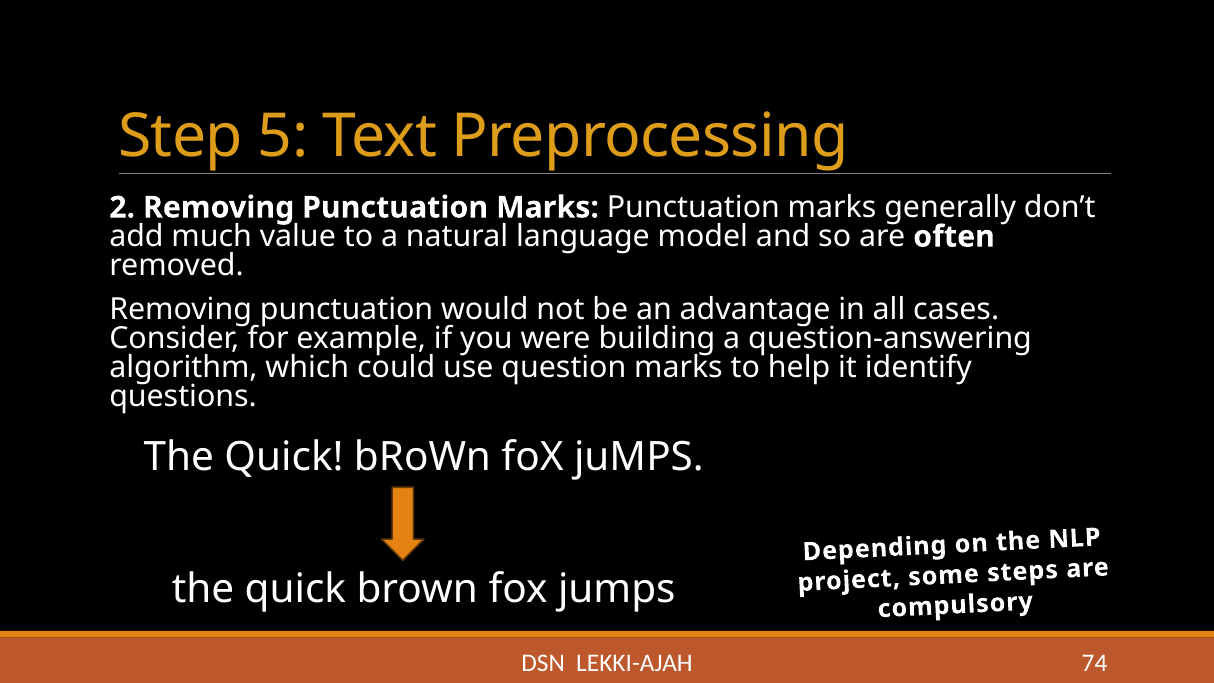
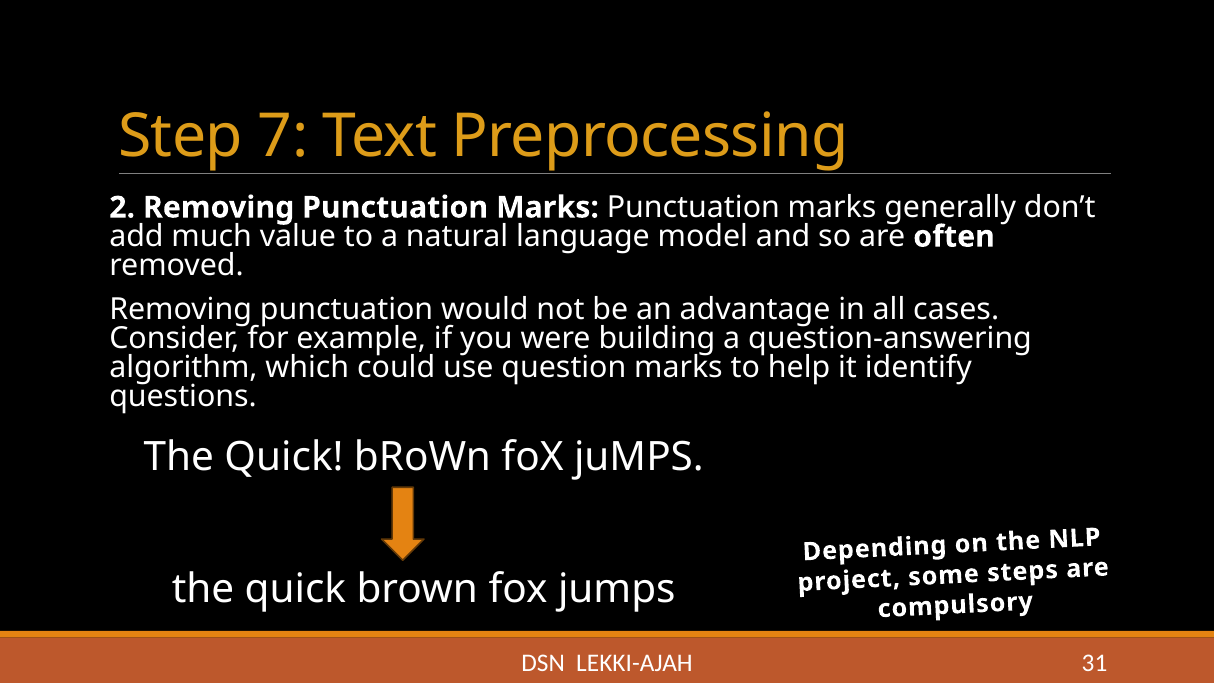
5: 5 -> 7 (283, 136)
74: 74 -> 31 (1095, 663)
